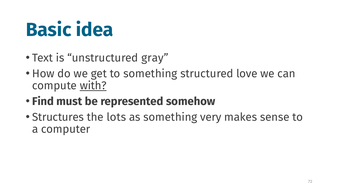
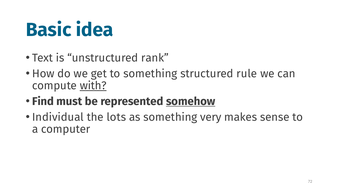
gray: gray -> rank (155, 58)
love: love -> rule (247, 74)
somehow underline: none -> present (191, 101)
Structures: Structures -> Individual (58, 117)
